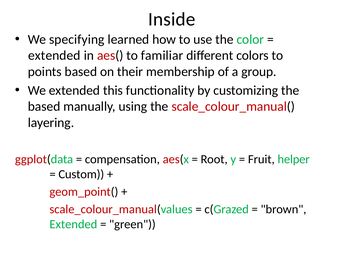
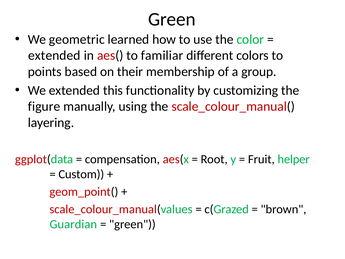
Inside: Inside -> Green (172, 19)
specifying: specifying -> geometric (77, 39)
based: based -> figure (44, 106)
Extended: Extended -> Guardian (73, 224)
